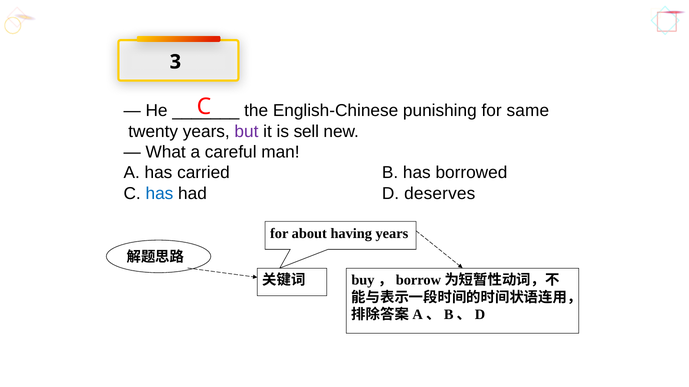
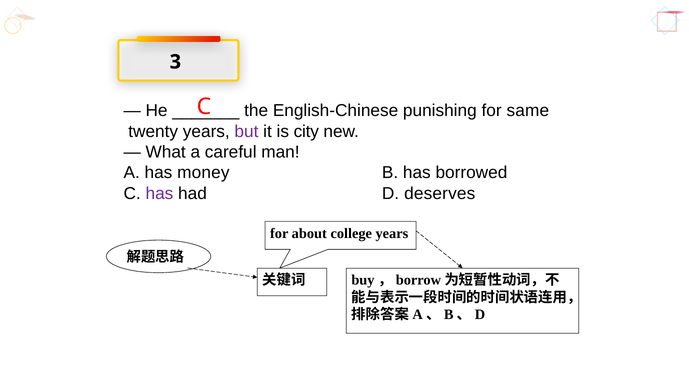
sell: sell -> city (306, 132)
carried: carried -> money (203, 173)
has colour: blue -> purple (159, 194)
having: having -> college (351, 234)
